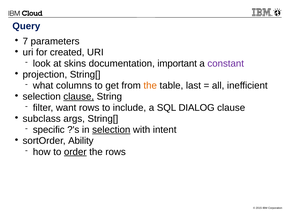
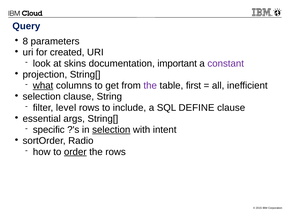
7: 7 -> 8 (25, 41)
what underline: none -> present (43, 86)
the colour: orange -> purple (150, 86)
last: last -> first (193, 86)
clause underline: present -> none (79, 97)
want: want -> level (66, 108)
DIALOG: DIALOG -> DEFINE (196, 108)
subclass: subclass -> essential (42, 119)
Ability: Ability -> Radio (81, 141)
